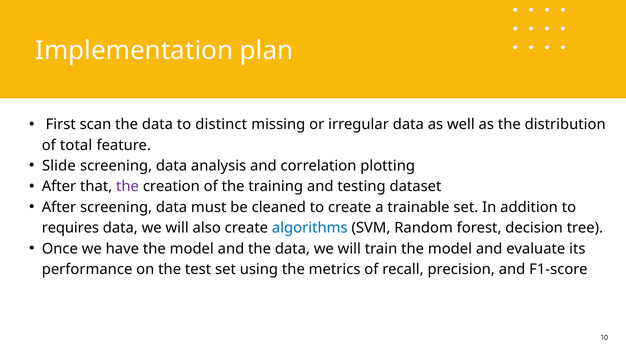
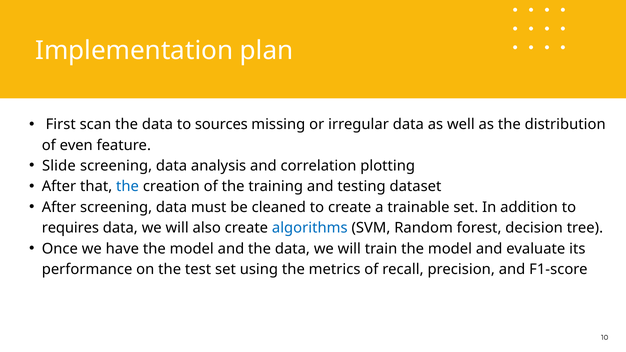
distinct: distinct -> sources (221, 125)
total: total -> even (76, 145)
the colour: purple -> blue (128, 187)
